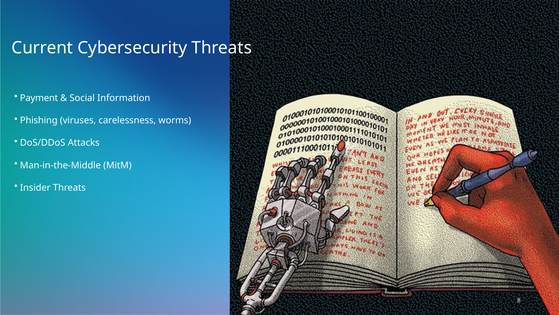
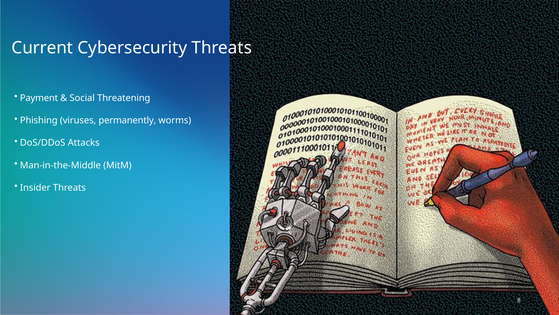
Information: Information -> Threatening (124, 98)
carelessness: carelessness -> permanently (127, 120)
